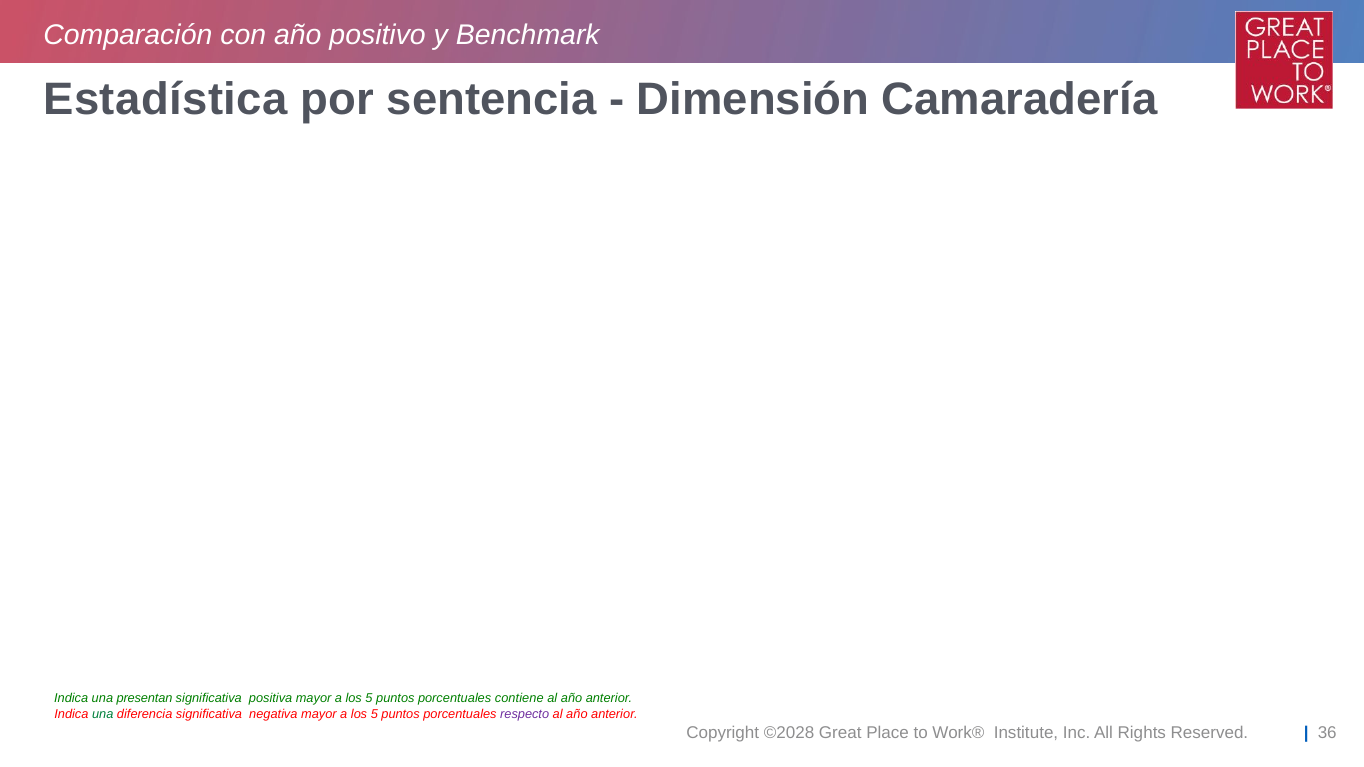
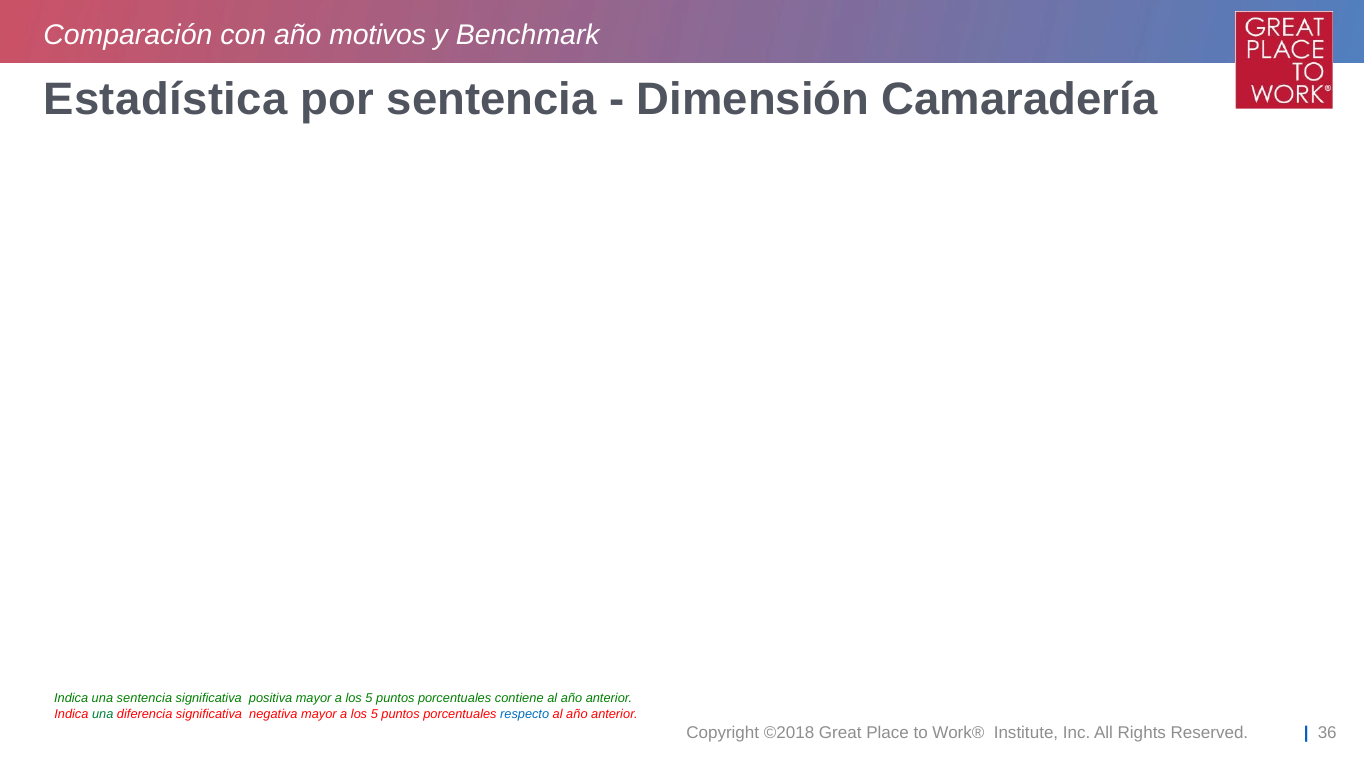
positivo: positivo -> motivos (378, 35)
una presentan: presentan -> sentencia (144, 698)
respecto colour: purple -> blue (525, 715)
©2028: ©2028 -> ©2018 (789, 733)
